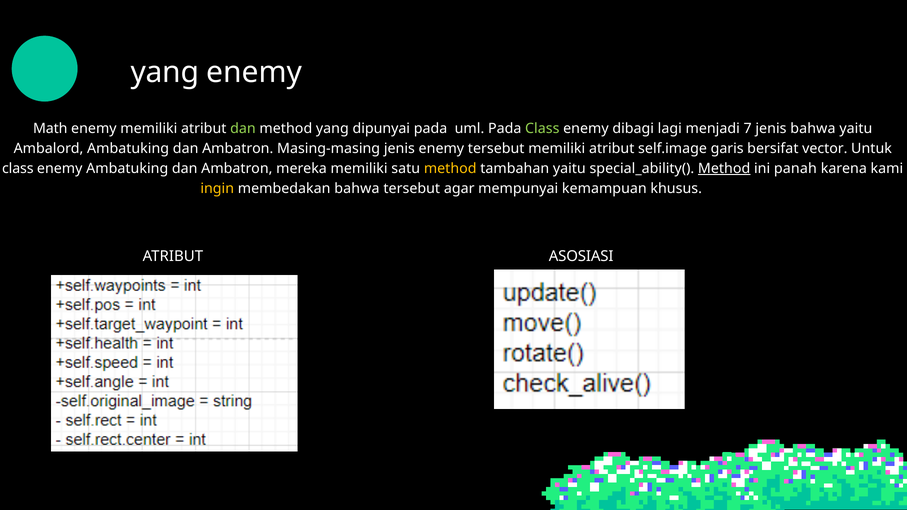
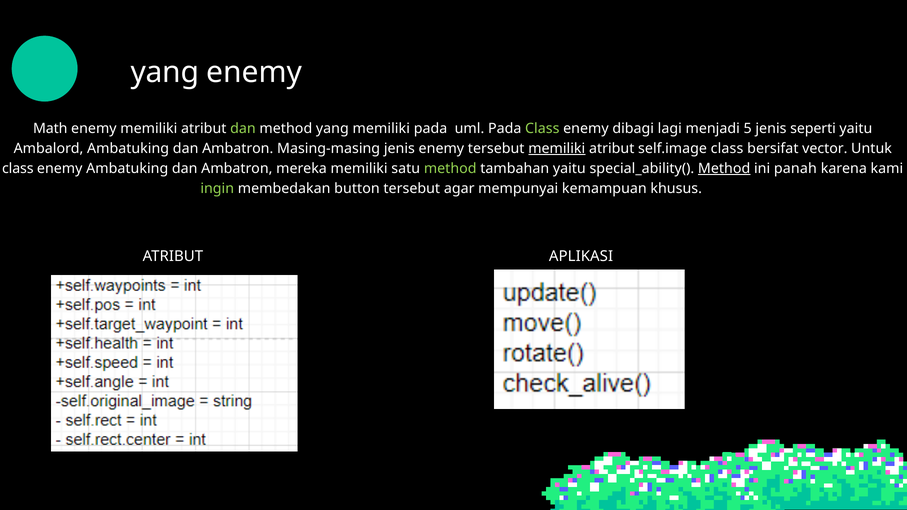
yang dipunyai: dipunyai -> memiliki (381, 129)
7: 7 -> 5 (748, 129)
jenis bahwa: bahwa -> seperti (813, 129)
memiliki underline: none -> present (557, 149)
self.image garis: garis -> class (727, 149)
method colour: yellow -> light green (450, 169)
ingin colour: yellow -> light green (217, 188)
membedakan bahwa: bahwa -> button (357, 188)
ASOSIASI: ASOSIASI -> APLIKASI (581, 256)
